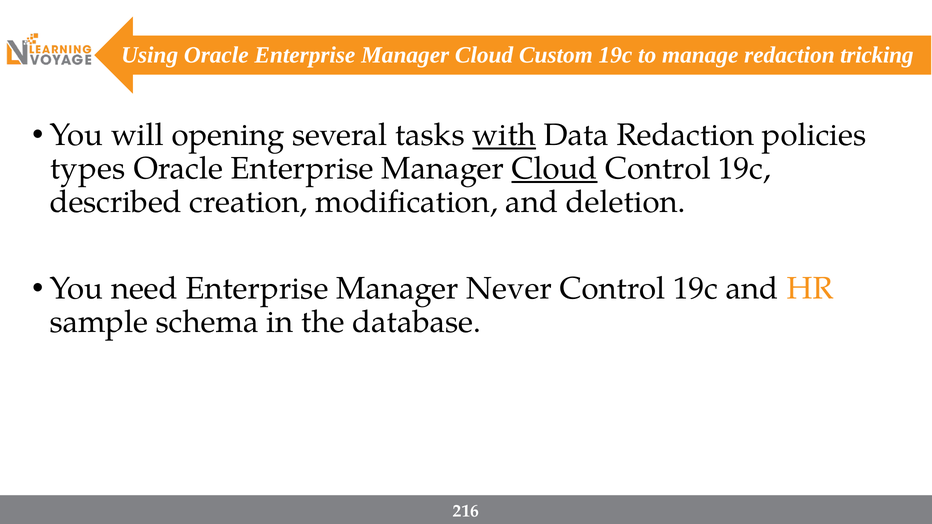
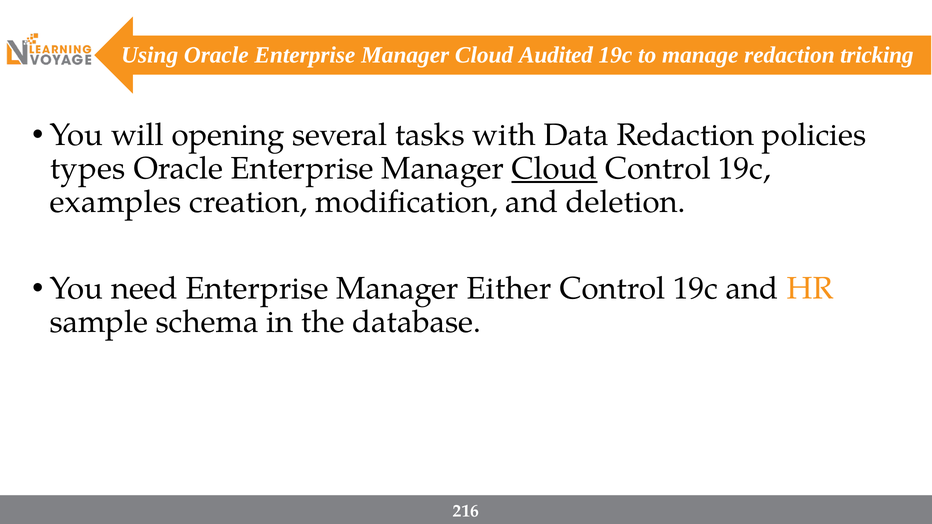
Custom: Custom -> Audited (556, 55)
with underline: present -> none (504, 135)
described: described -> examples (116, 202)
Never: Never -> Either (509, 289)
